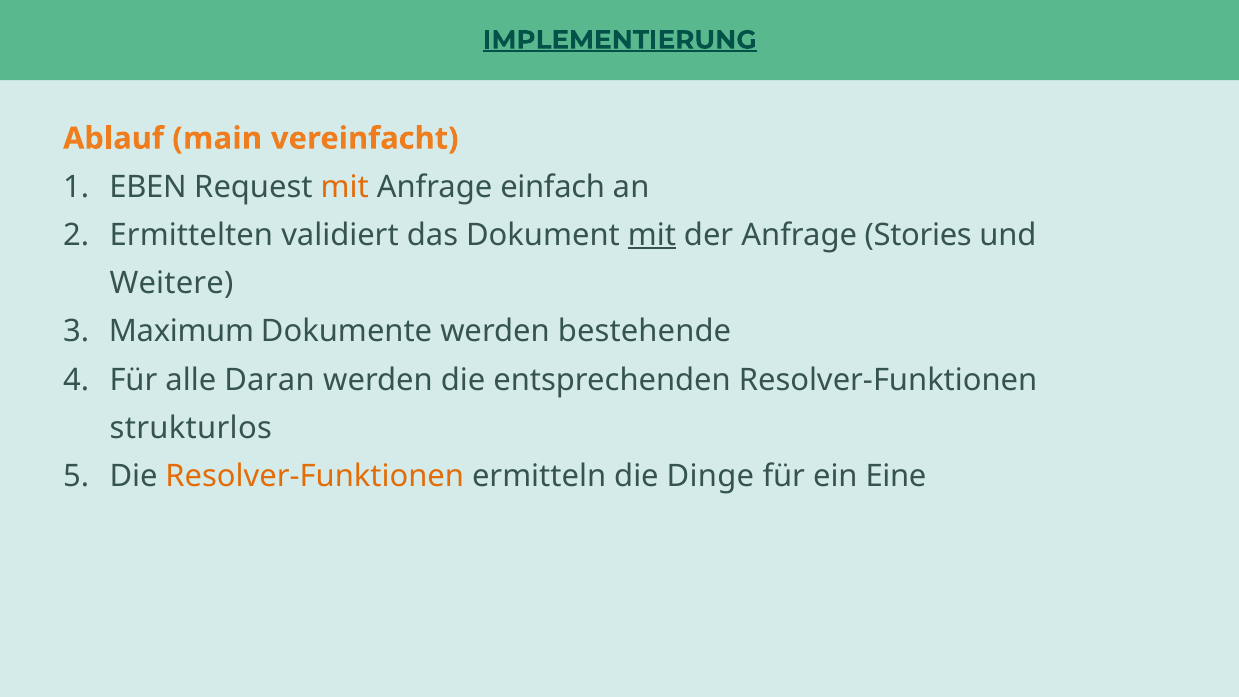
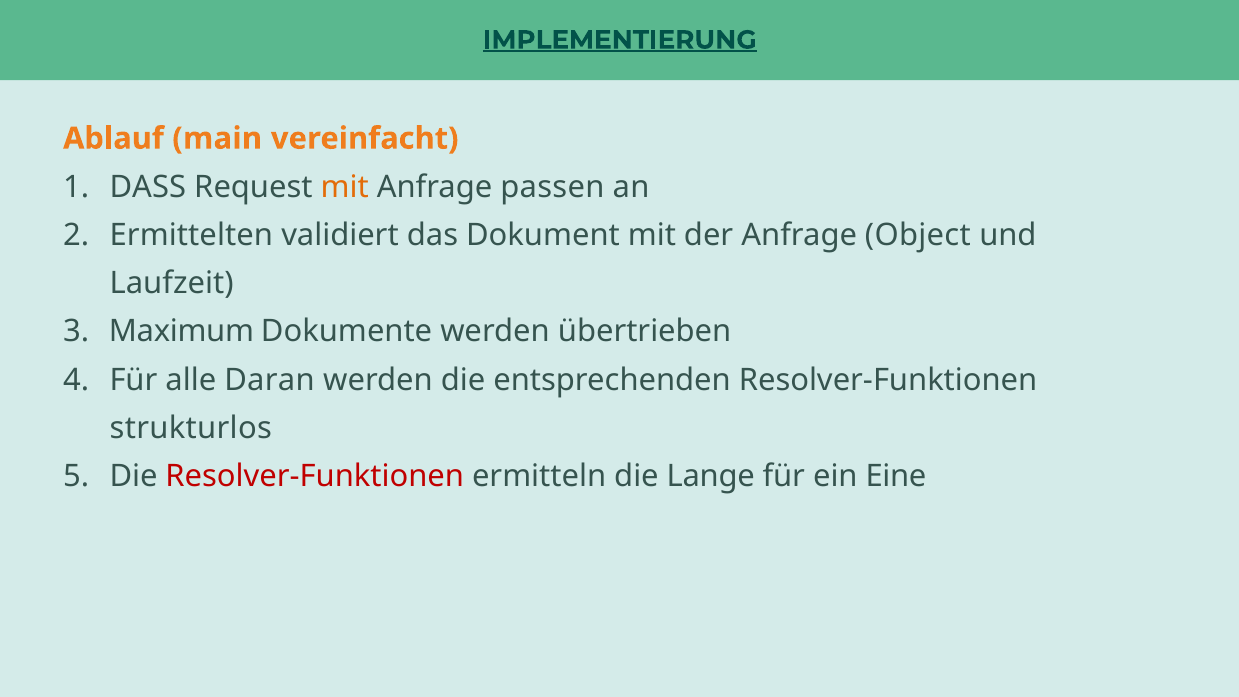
EBEN: EBEN -> DASS (148, 187)
einfach: einfach -> passen (552, 187)
mit underline: present -> none (652, 235)
Stories: Stories -> Object (918, 235)
Weitere: Weitere -> Laufzeit (172, 283)
bestehende: bestehende -> übertrieben (645, 332)
Resolver-Funktionen colour: orange -> red (315, 477)
Dinge: Dinge -> Lange (711, 477)
